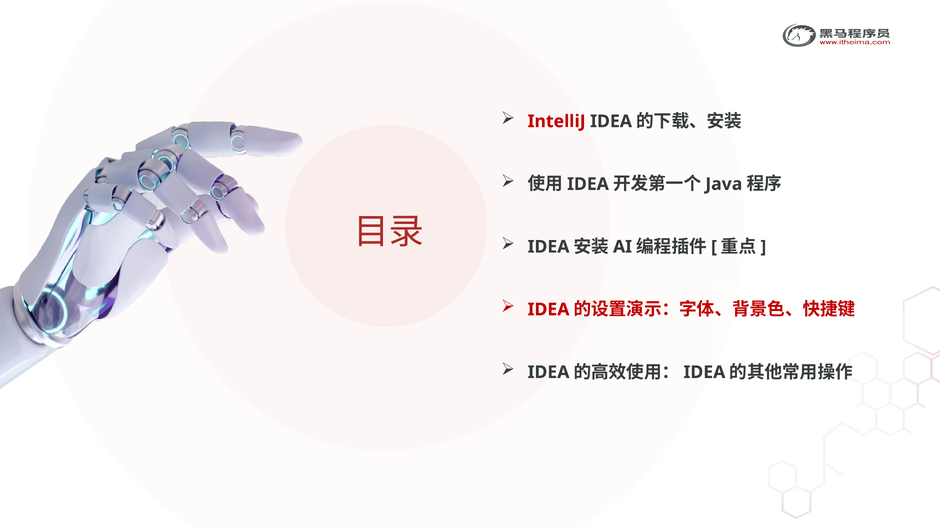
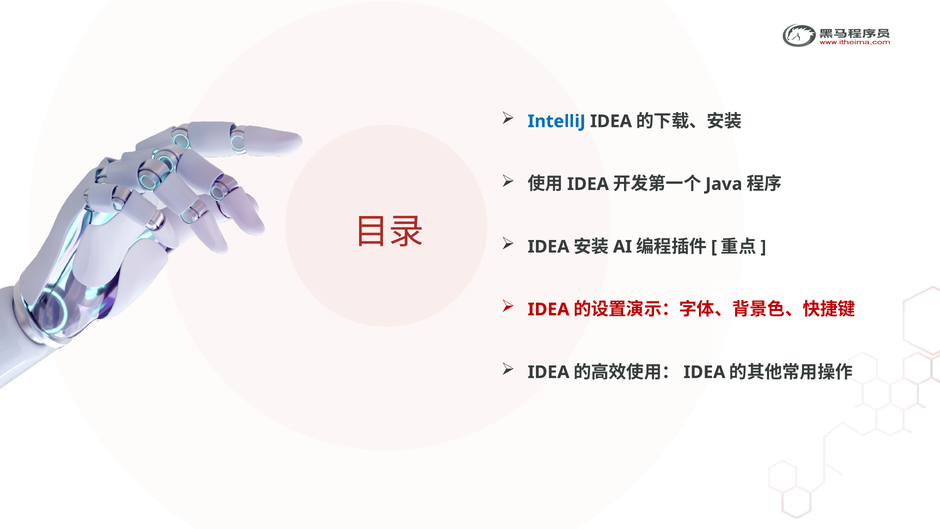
IntelliJ colour: red -> blue (557, 121)
